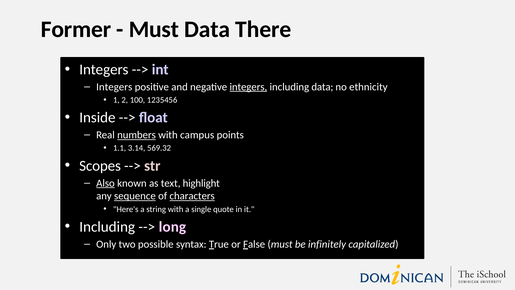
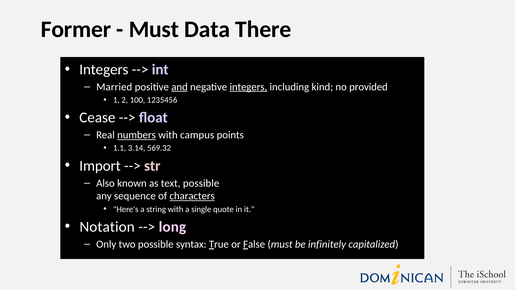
Integers: Integers -> Married (114, 87)
and underline: none -> present (180, 87)
including data: data -> kind (322, 87)
ethnicity: ethnicity -> provided (368, 87)
Inside: Inside -> Cease (97, 118)
Scopes: Scopes -> Import (100, 166)
Also underline: present -> none (105, 183)
text highlight: highlight -> possible (201, 183)
sequence underline: present -> none (135, 196)
Including: Including -> Notation (107, 227)
